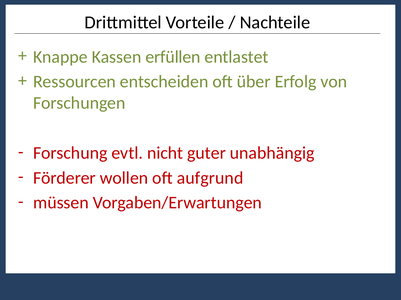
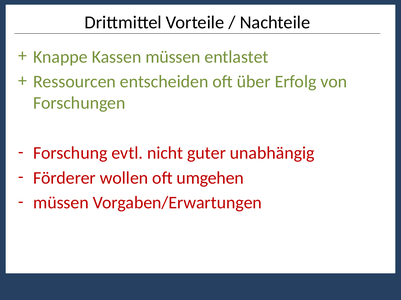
Kassen erfüllen: erfüllen -> müssen (173, 57)
aufgrund: aufgrund -> umgehen (210, 178)
